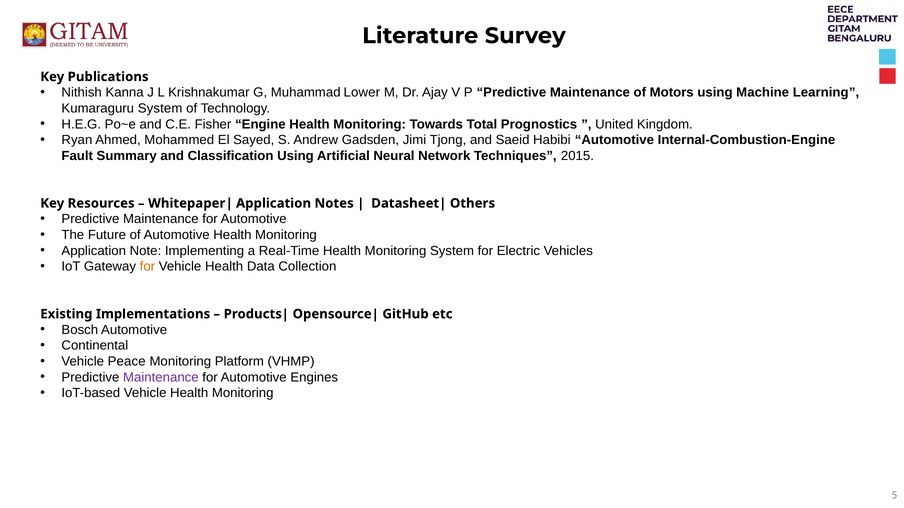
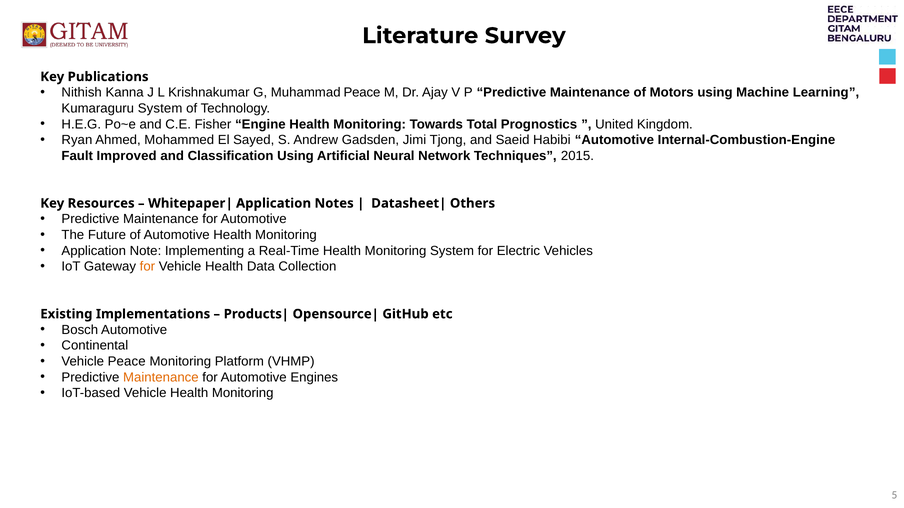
Muhammad Lower: Lower -> Peace (362, 93)
Summary: Summary -> Improved (127, 156)
Maintenance colour: purple -> orange (161, 378)
